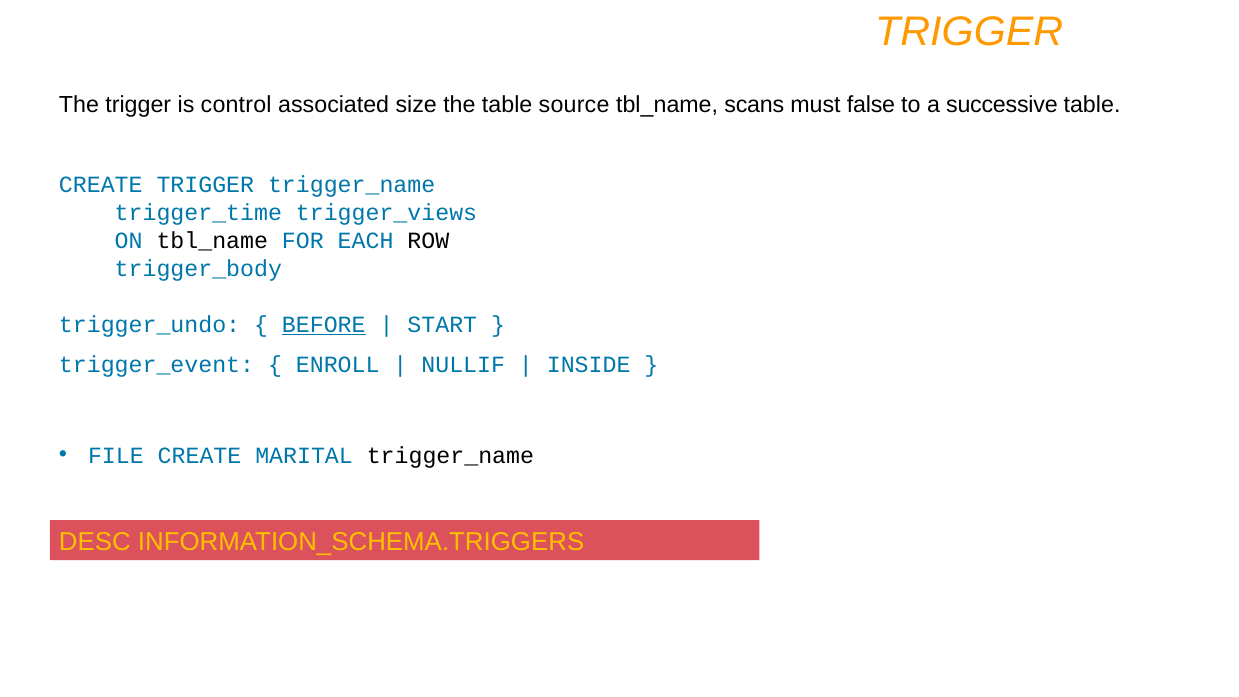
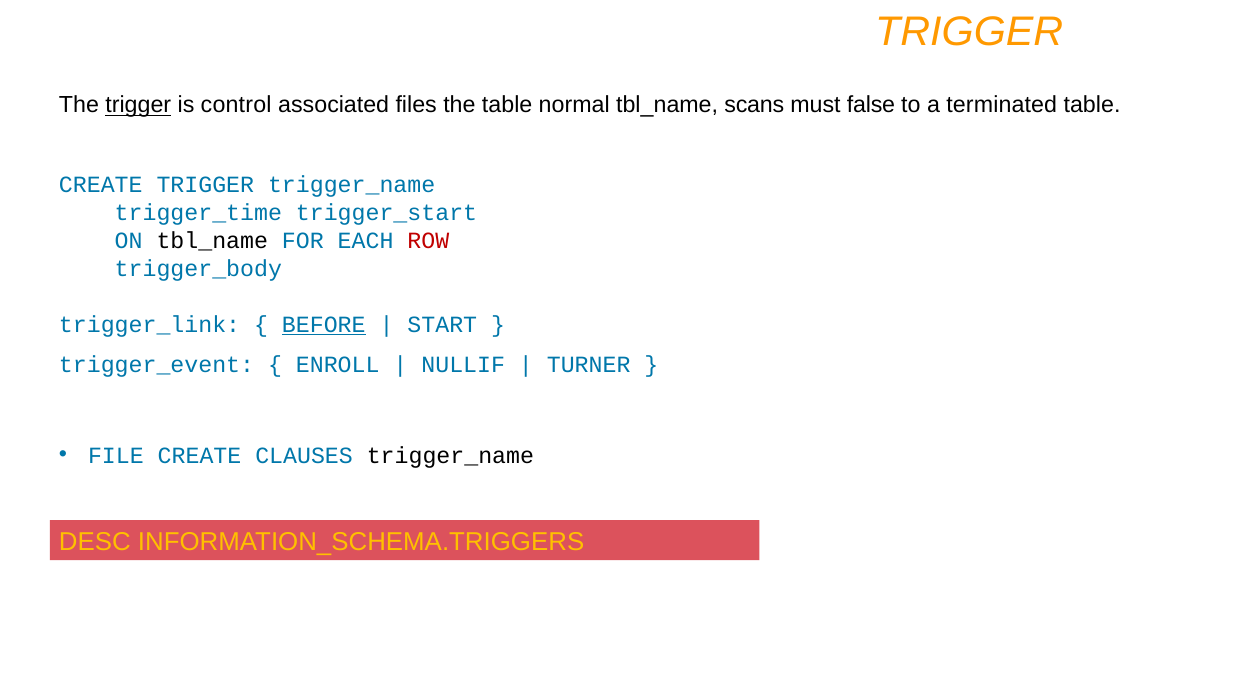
trigger underline: none -> present (138, 105)
size: size -> files (416, 105)
source: source -> normal (574, 105)
successive: successive -> terminated (1002, 105)
trigger_views: trigger_views -> trigger_start (387, 213)
ROW colour: black -> red (428, 241)
trigger_undo: trigger_undo -> trigger_link (150, 325)
INSIDE: INSIDE -> TURNER (589, 365)
MARITAL: MARITAL -> CLAUSES (304, 455)
